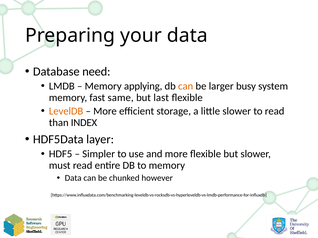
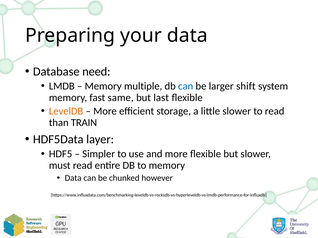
applying: applying -> multiple (143, 86)
can colour: orange -> blue (186, 86)
busy: busy -> shift (246, 86)
INDEX: INDEX -> TRAIN (84, 123)
